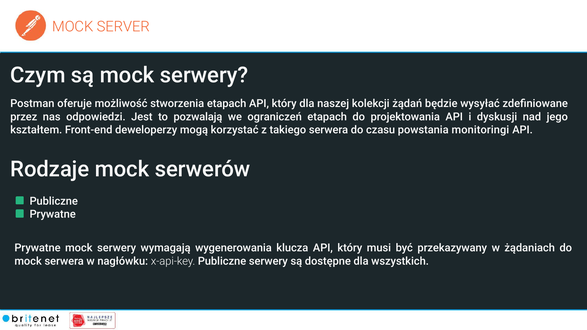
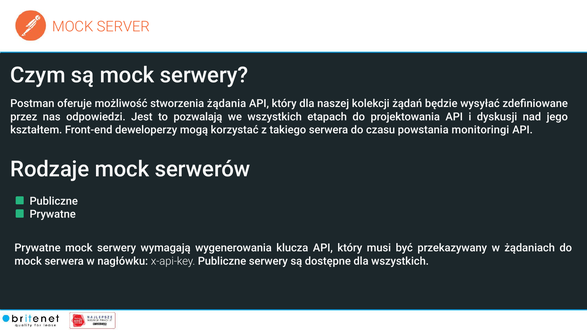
stworzenia etapach: etapach -> żądania (227, 104)
we ograniczeń: ograniczeń -> wszystkich (275, 117)
